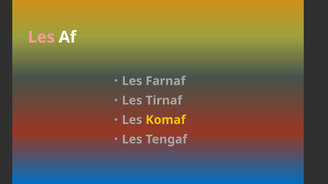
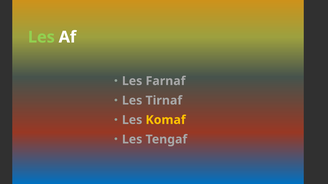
Les colour: pink -> light green (41, 37)
